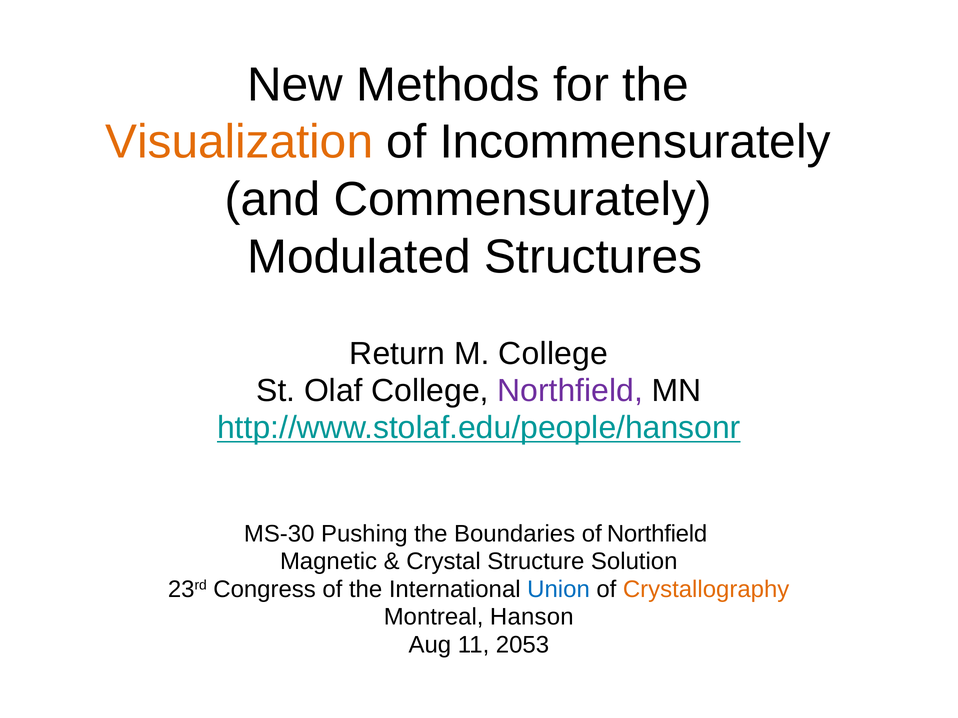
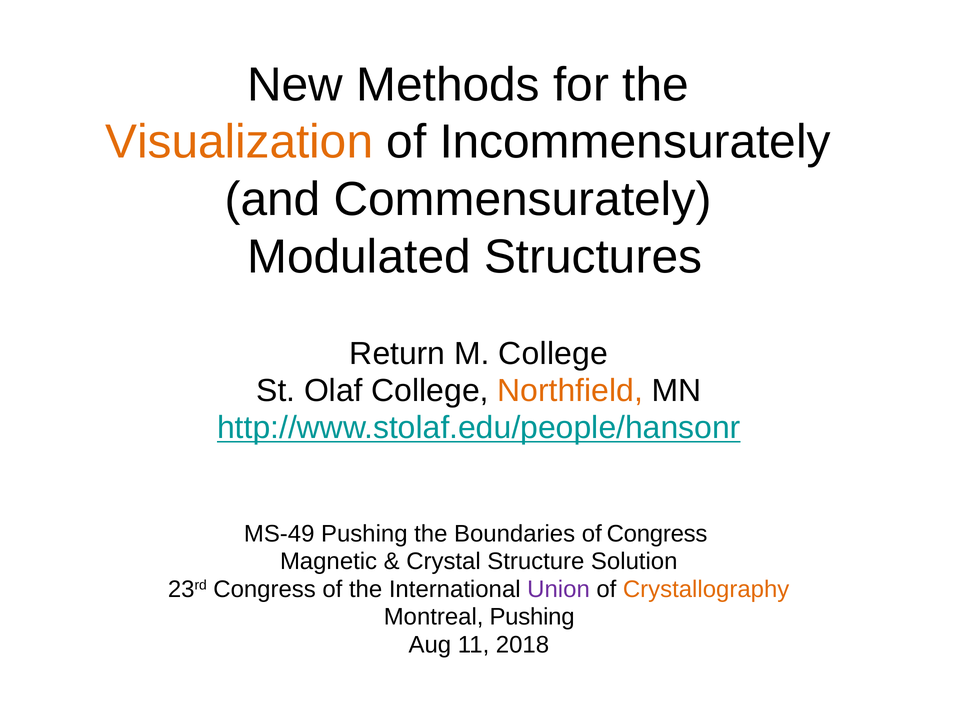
Northfield colour: purple -> orange (570, 391)
MS-30: MS-30 -> MS-49 (279, 534)
of Northfield: Northfield -> Congress (657, 534)
Union colour: blue -> purple (559, 590)
Montreal Hanson: Hanson -> Pushing (532, 617)
2053: 2053 -> 2018 (522, 645)
